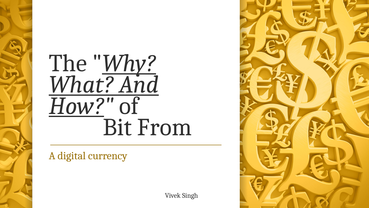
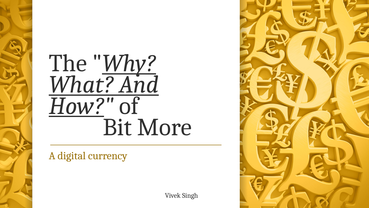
From: From -> More (165, 127)
